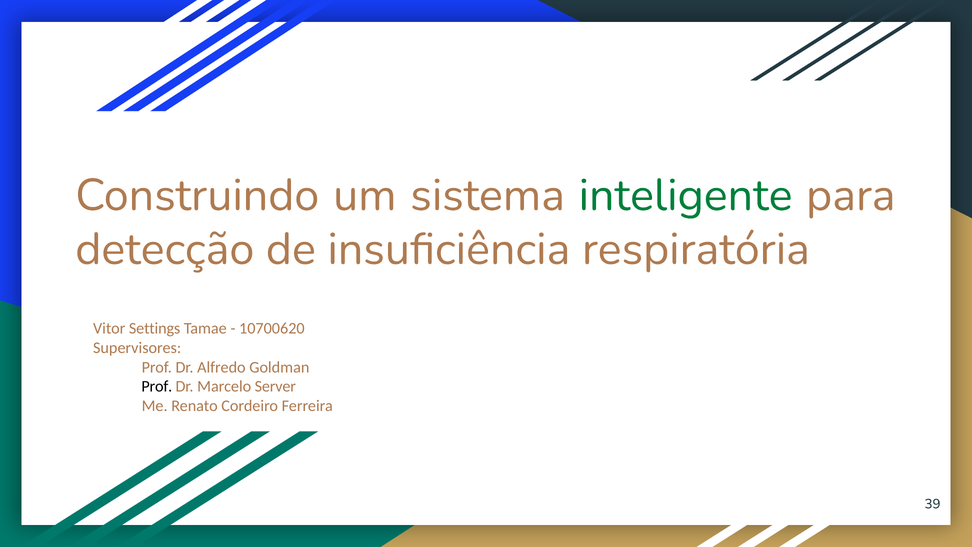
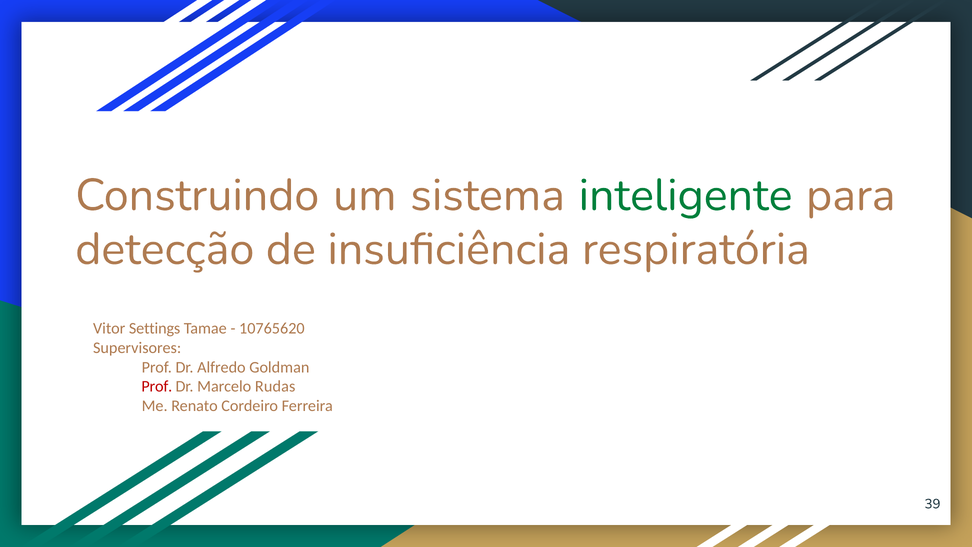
10700620: 10700620 -> 10765620 (272, 328)
Prof colour: black -> red (157, 386)
Server: Server -> Rudas (275, 386)
